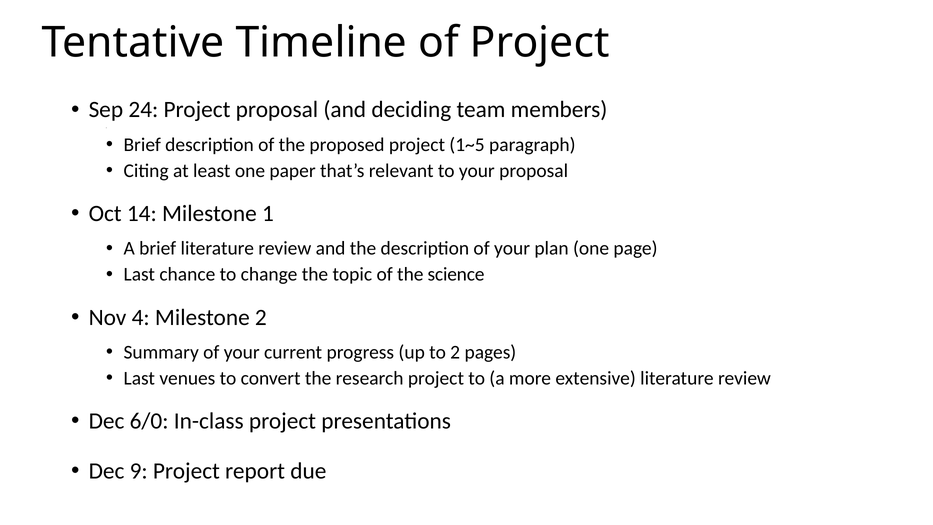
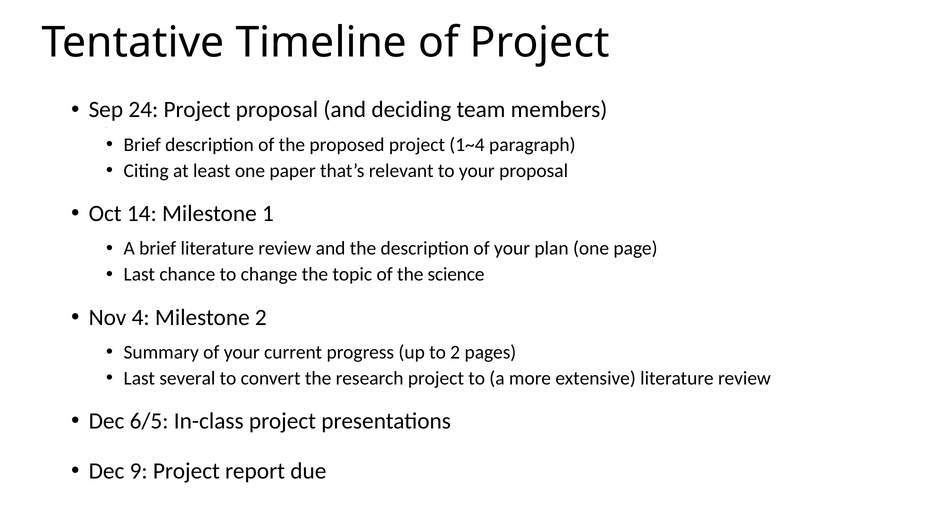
1~5: 1~5 -> 1~4 (467, 145)
venues: venues -> several (187, 378)
6/0: 6/0 -> 6/5 (149, 421)
